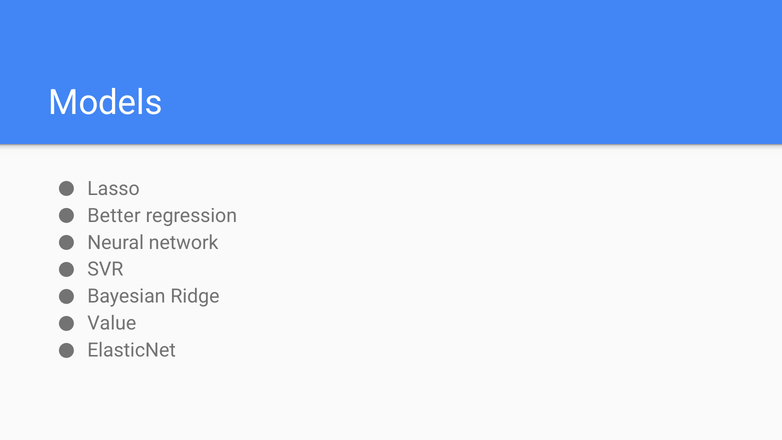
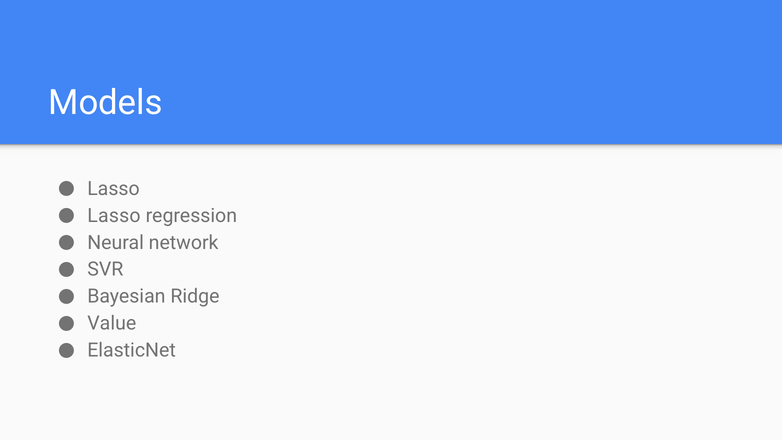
Better: Better -> Lasso (114, 216)
